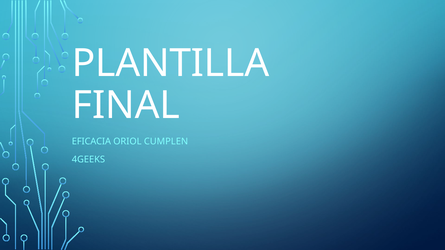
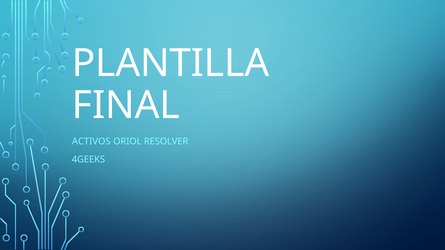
EFICACIA: EFICACIA -> ACTIVOS (91, 142)
CUMPLEN: CUMPLEN -> RESOLVER (166, 142)
